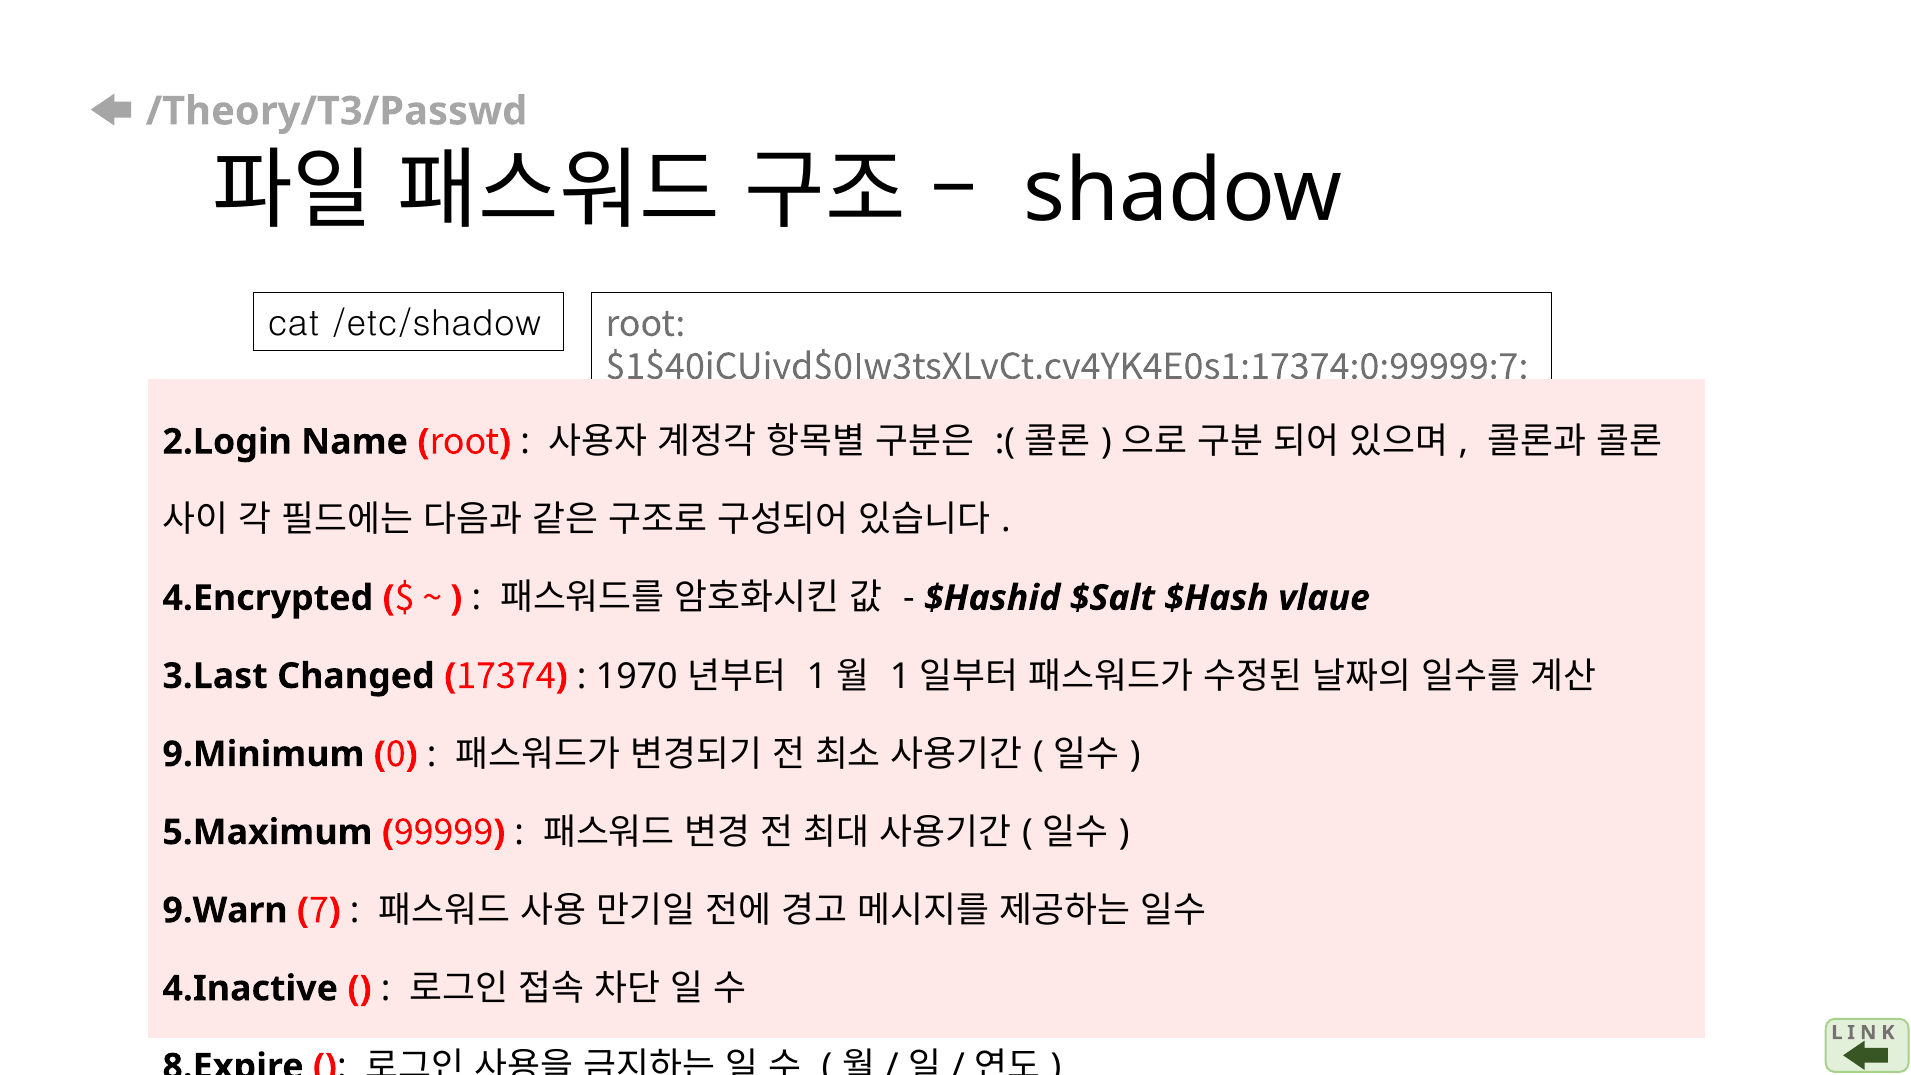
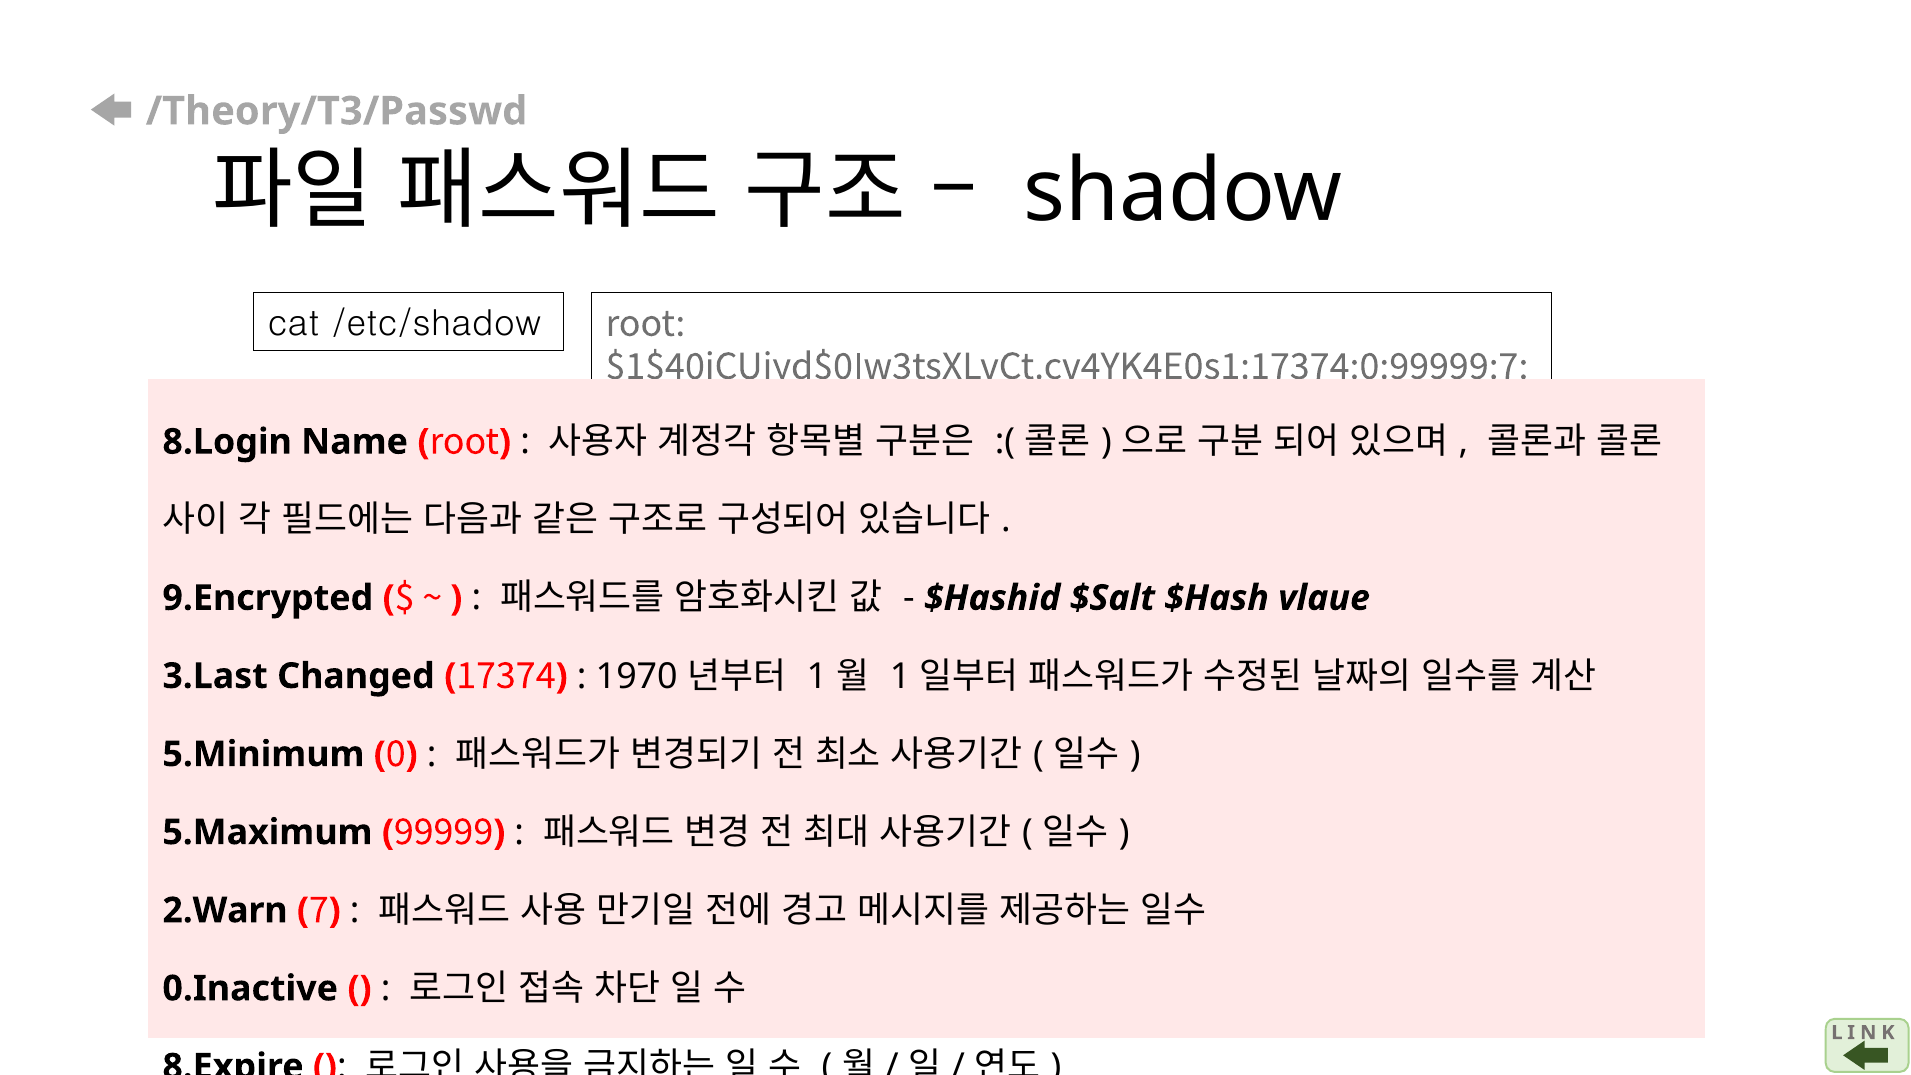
2.Login: 2.Login -> 8.Login (227, 442)
4.Encrypted: 4.Encrypted -> 9.Encrypted (268, 598)
9.Minimum: 9.Minimum -> 5.Minimum (263, 754)
9.Warn: 9.Warn -> 2.Warn (225, 910)
4.Inactive: 4.Inactive -> 0.Inactive (250, 989)
